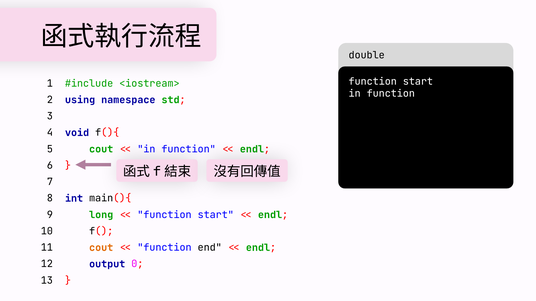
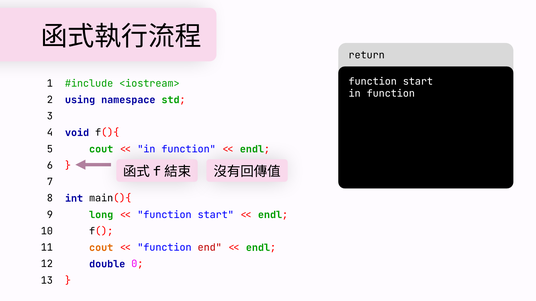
double: double -> return (367, 55)
end colour: black -> red (210, 248)
output: output -> double (107, 264)
